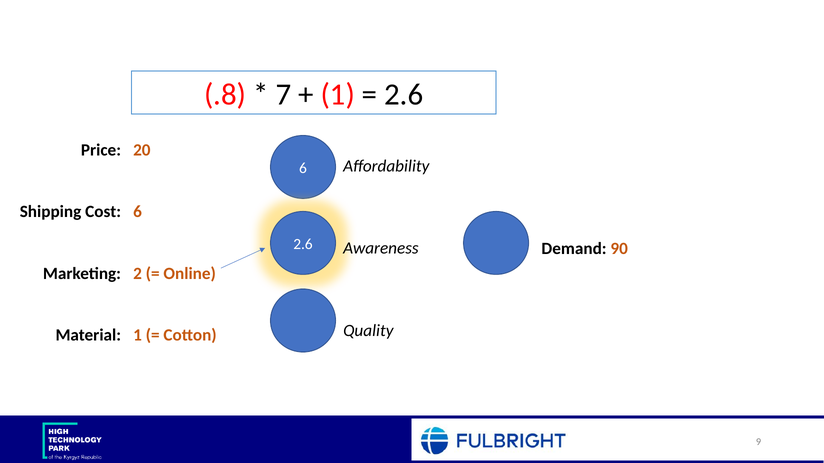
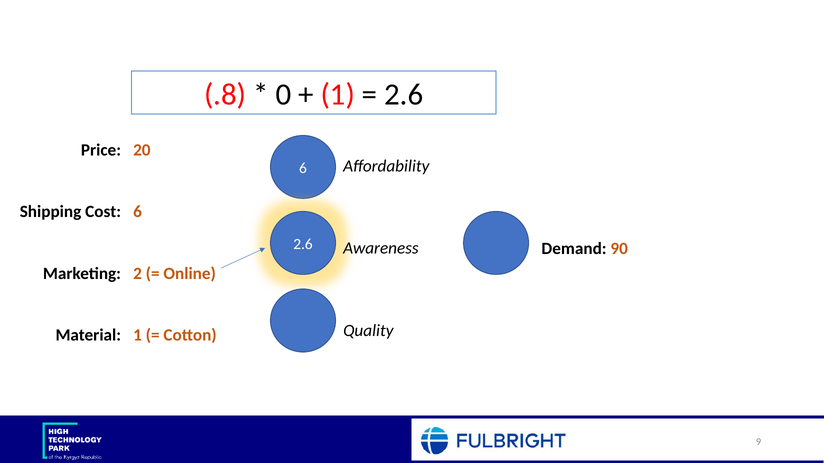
7: 7 -> 0 (283, 95)
